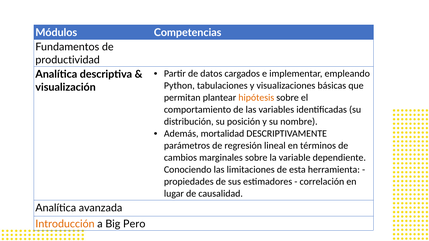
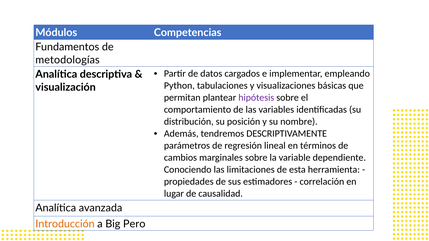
productividad: productividad -> metodologías (68, 60)
hipótesis colour: orange -> purple (256, 98)
mortalidad: mortalidad -> tendremos (222, 134)
